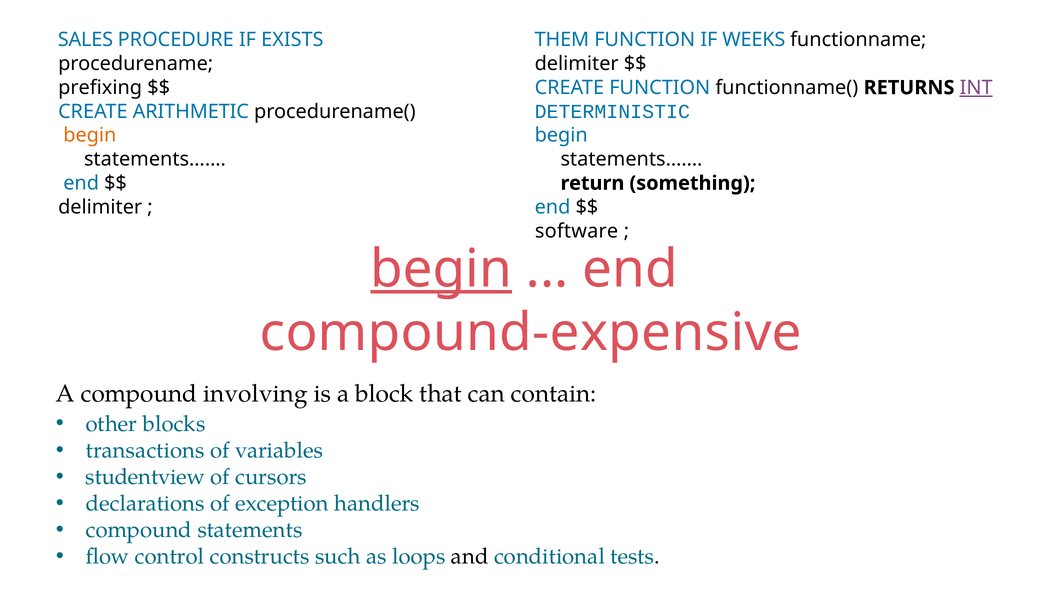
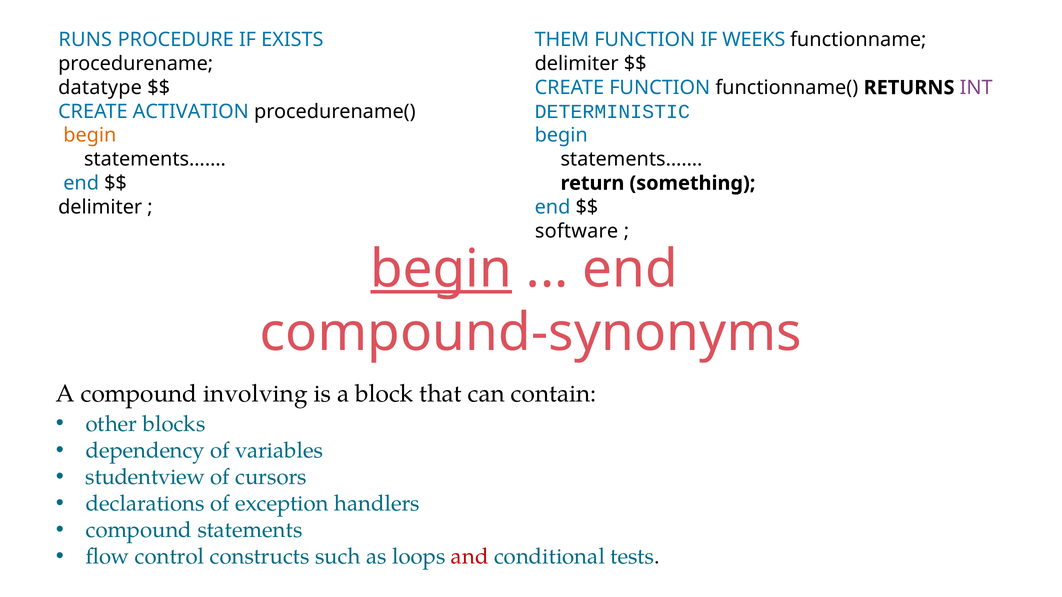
SALES: SALES -> RUNS (85, 40)
prefixing: prefixing -> datatype (100, 88)
INT underline: present -> none (976, 88)
ARITHMETIC: ARITHMETIC -> ACTIVATION (191, 112)
compound-expensive: compound-expensive -> compound-synonyms (531, 333)
transactions: transactions -> dependency (145, 451)
and colour: black -> red (470, 557)
